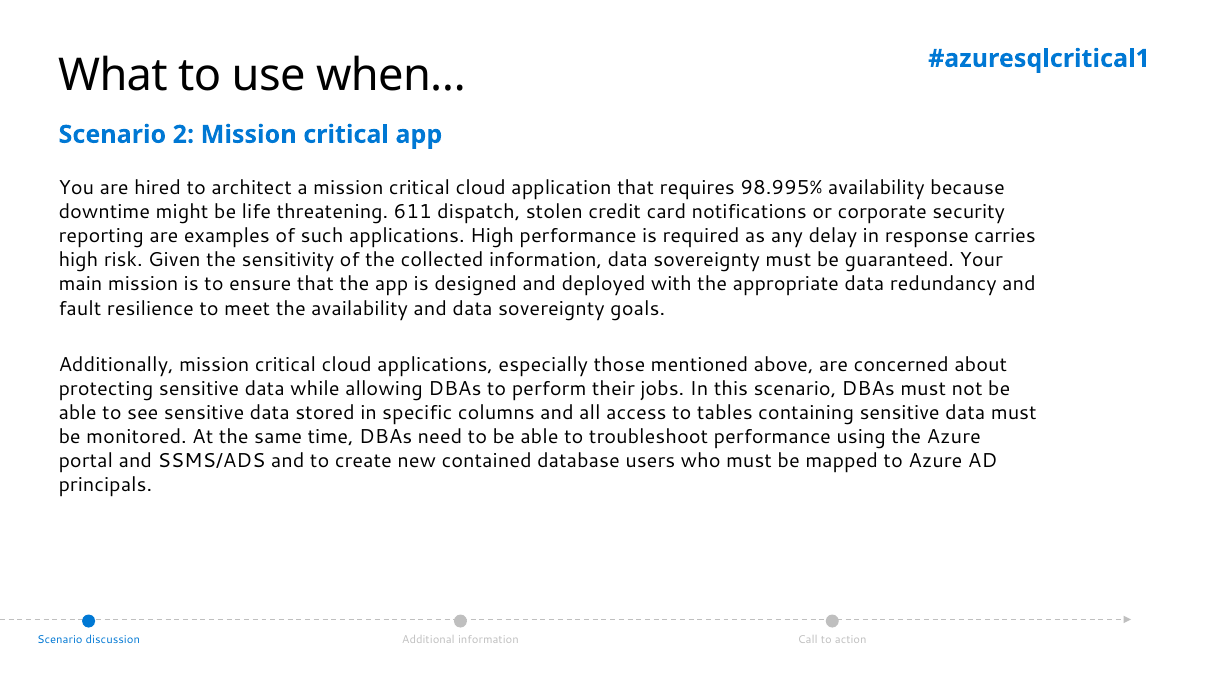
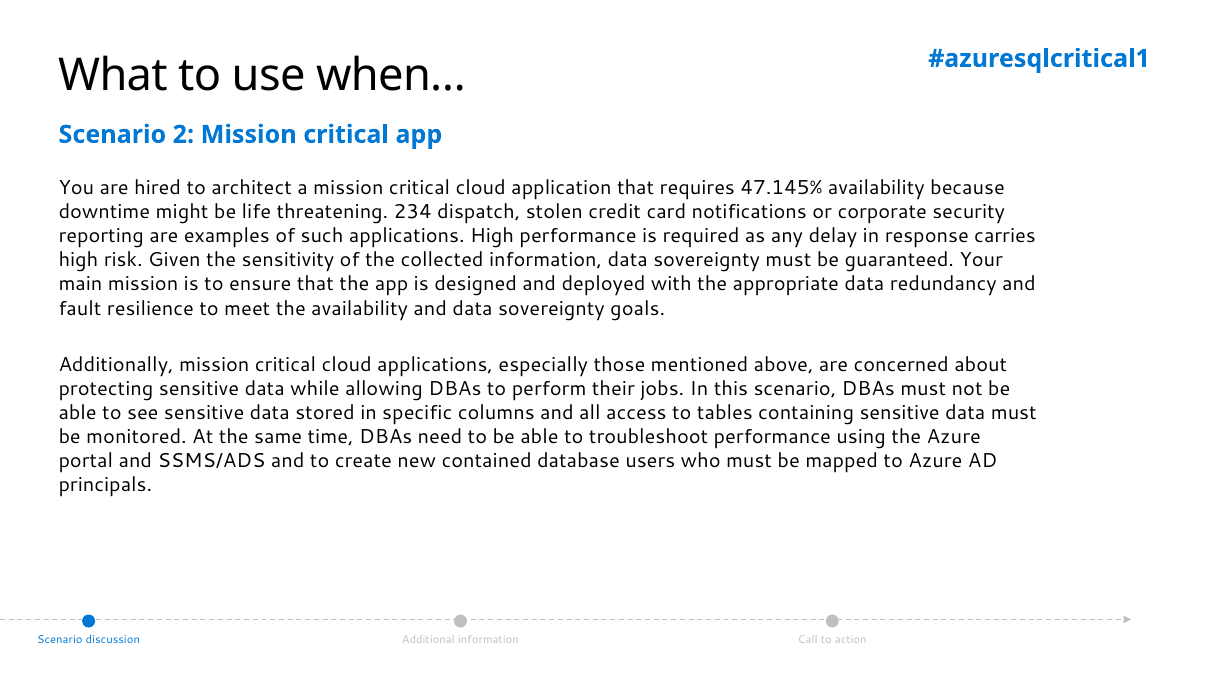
98.995%: 98.995% -> 47.145% (781, 188)
611: 611 -> 234 (413, 212)
